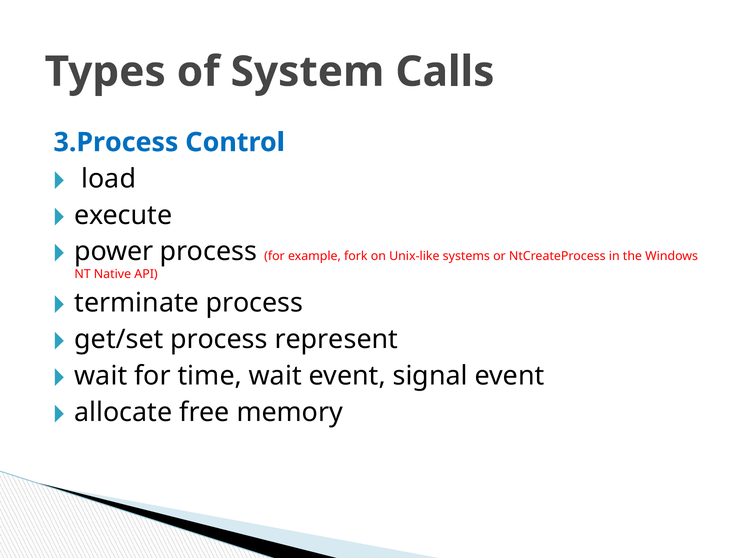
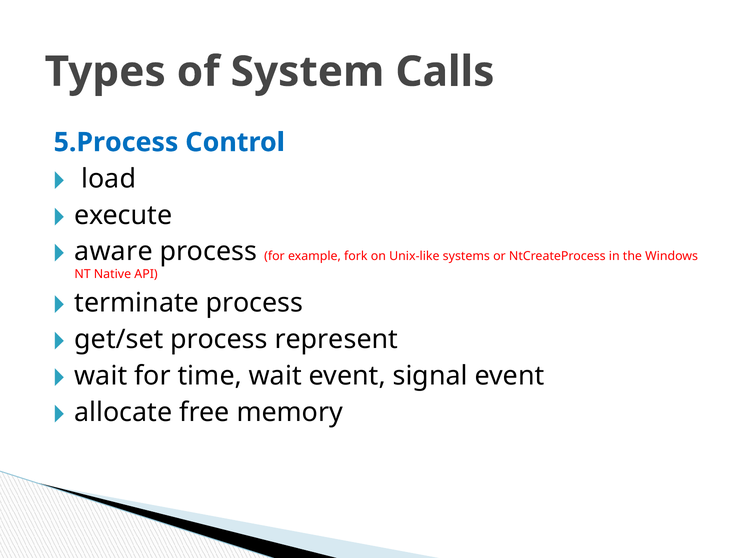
3.Process: 3.Process -> 5.Process (116, 142)
power: power -> aware (114, 252)
